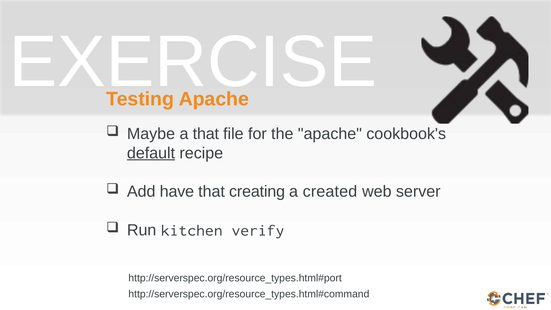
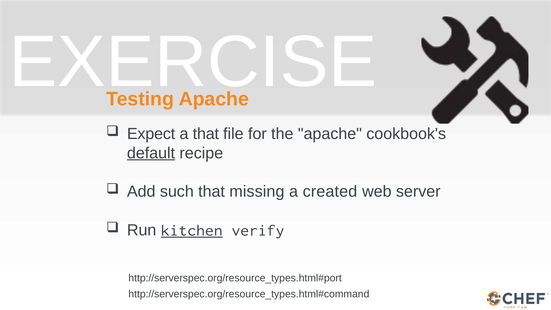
Maybe: Maybe -> Expect (151, 134)
have: have -> such (177, 192)
creating: creating -> missing (257, 192)
kitchen underline: none -> present (192, 230)
